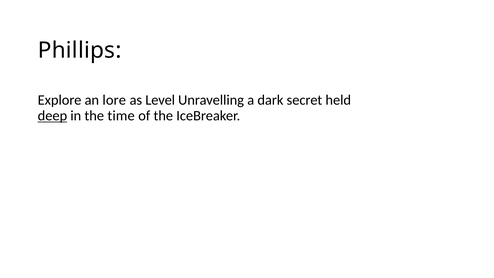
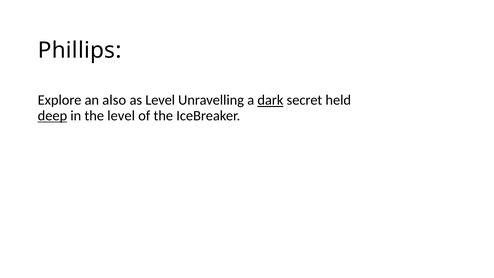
lore: lore -> also (114, 100)
dark underline: none -> present (270, 100)
the time: time -> level (121, 116)
